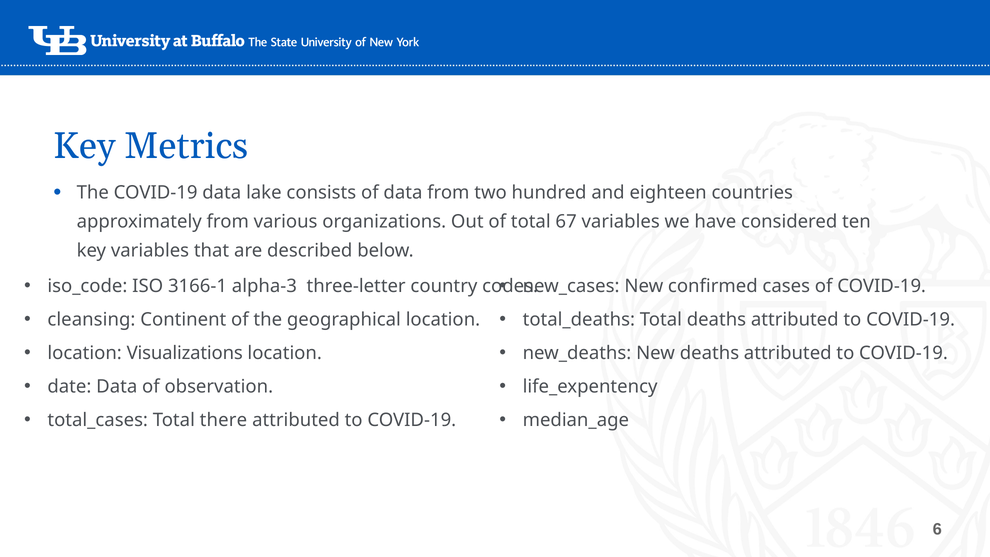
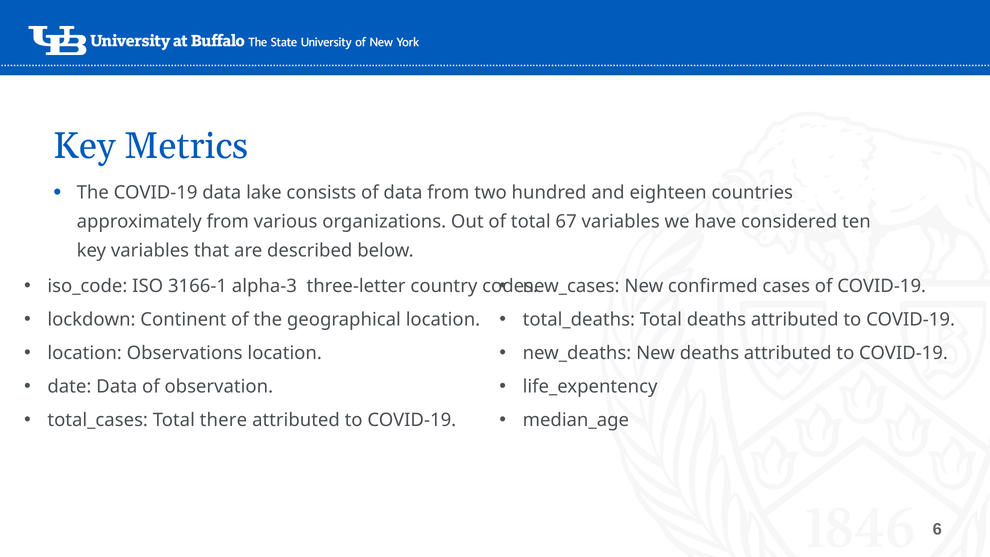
cleansing: cleansing -> lockdown (91, 320)
Visualizations: Visualizations -> Observations (185, 353)
